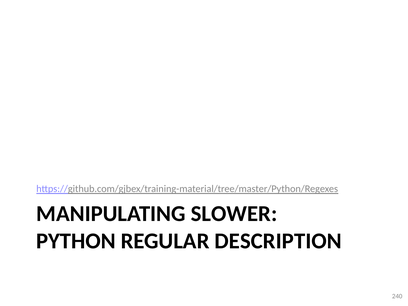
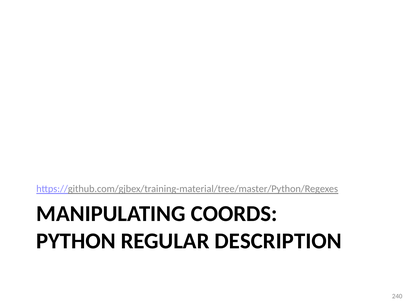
SLOWER: SLOWER -> COORDS (234, 214)
